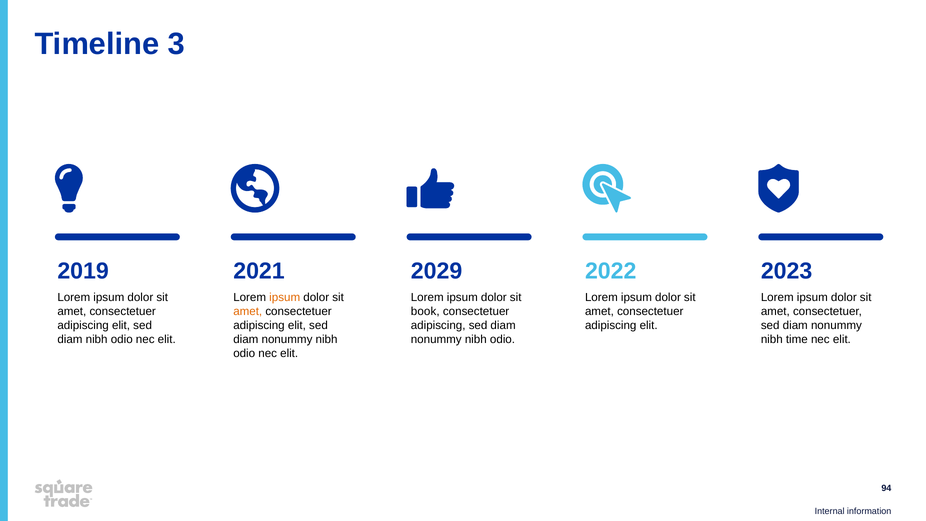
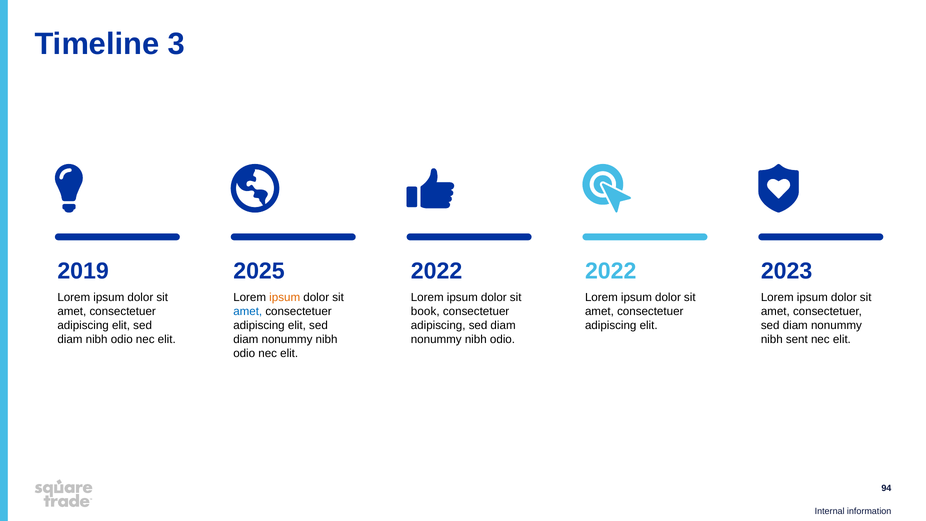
2021: 2021 -> 2025 (259, 271)
2029: 2029 -> 2022 (437, 271)
amet colour: orange -> blue (248, 312)
time: time -> sent (797, 339)
